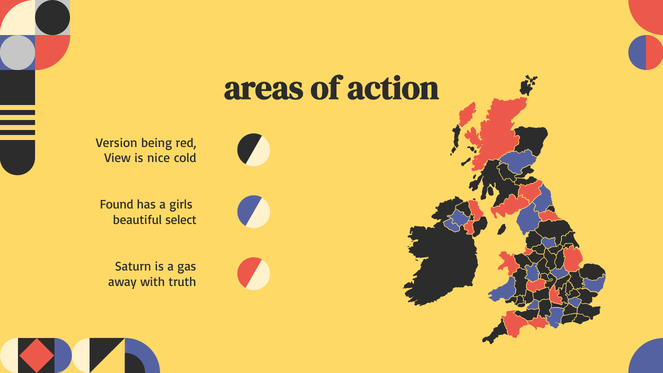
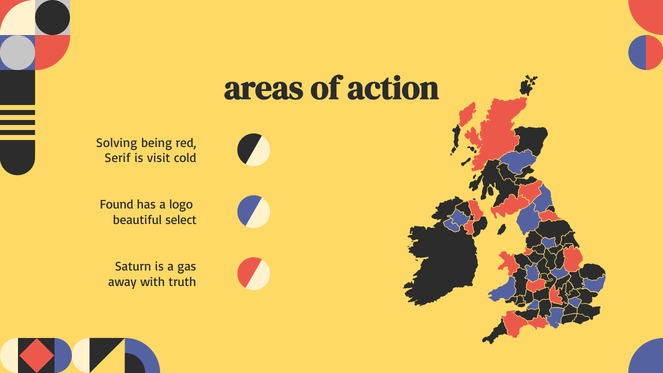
Version: Version -> Solving (117, 143)
View: View -> Serif (118, 158)
nice: nice -> visit (159, 158)
girls: girls -> logo (181, 205)
